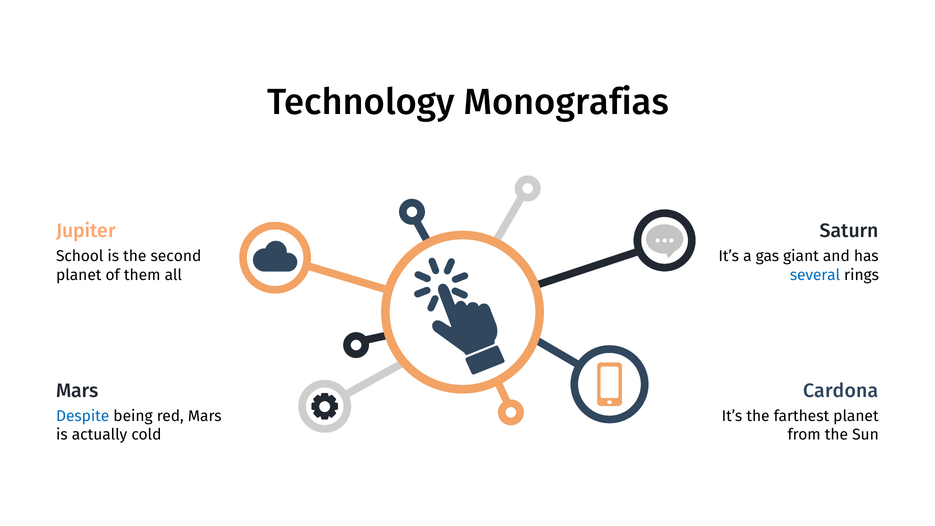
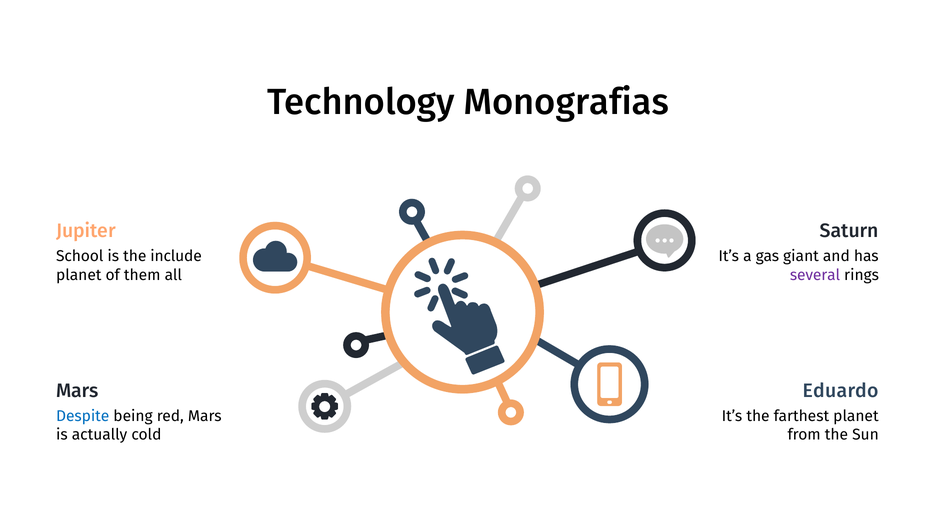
second: second -> include (176, 256)
several colour: blue -> purple (815, 275)
Cardona: Cardona -> Eduardo (841, 391)
